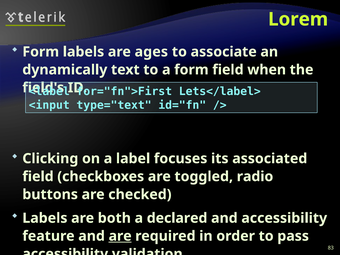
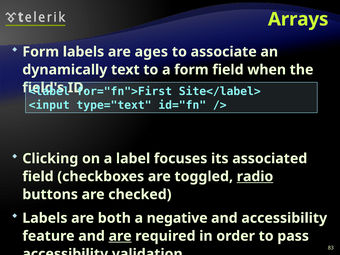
Lorem: Lorem -> Arrays (298, 19)
Lets</label>: Lets</label> -> Site</label> (220, 91)
radio underline: none -> present (255, 177)
declared: declared -> negative (177, 218)
